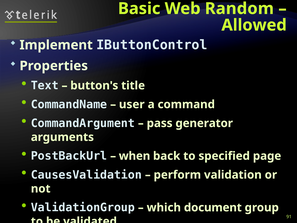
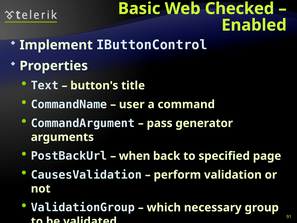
Random: Random -> Checked (240, 9)
Allowed: Allowed -> Enabled (254, 25)
document: document -> necessary (213, 207)
